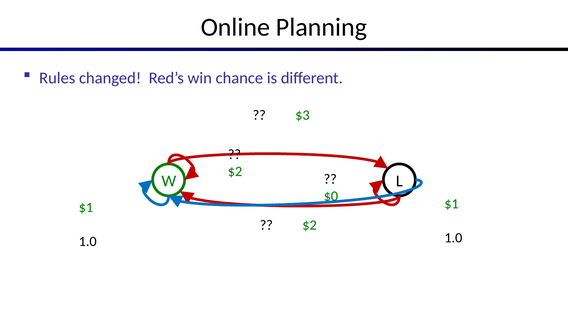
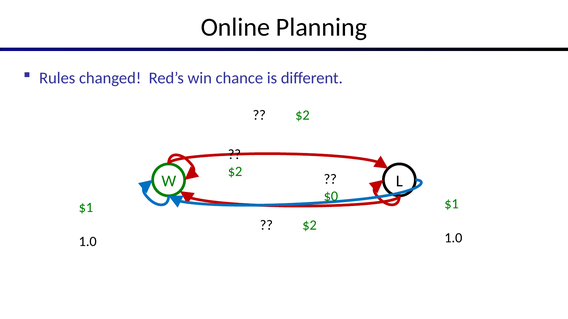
$3: $3 -> $2 (302, 115)
